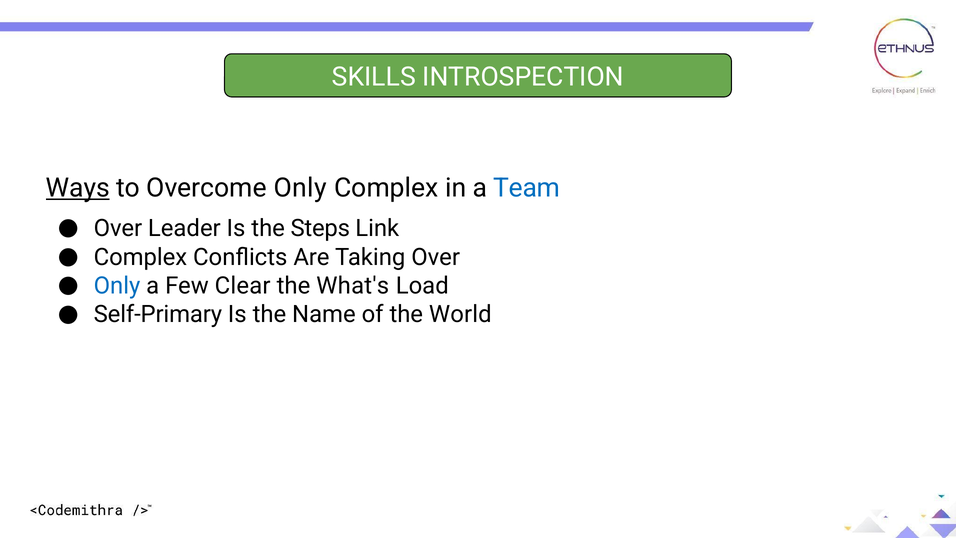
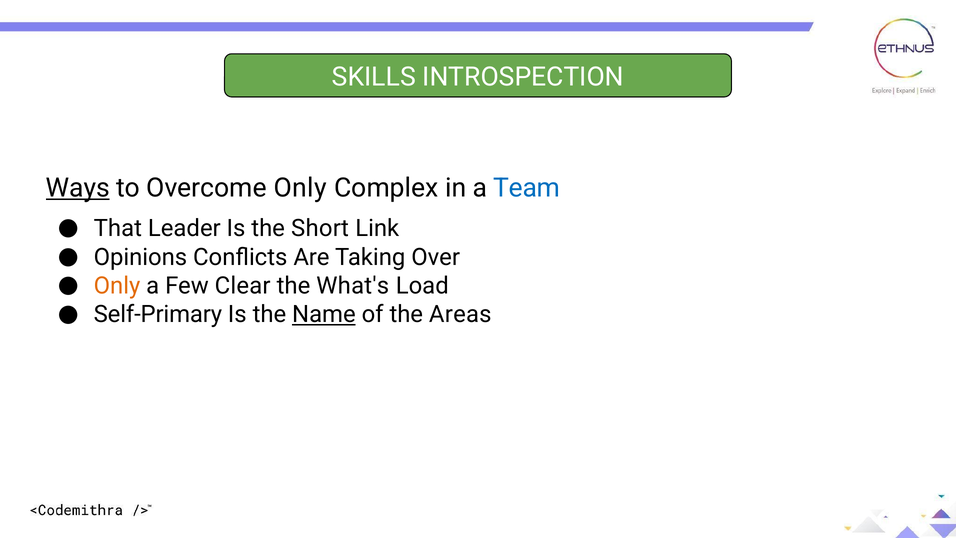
Over: Over -> That (118, 228)
Steps: Steps -> Short (320, 228)
Complex: Complex -> Opinions (140, 257)
Only colour: blue -> orange (117, 286)
Name underline: none -> present (324, 314)
World: World -> Areas (460, 314)
